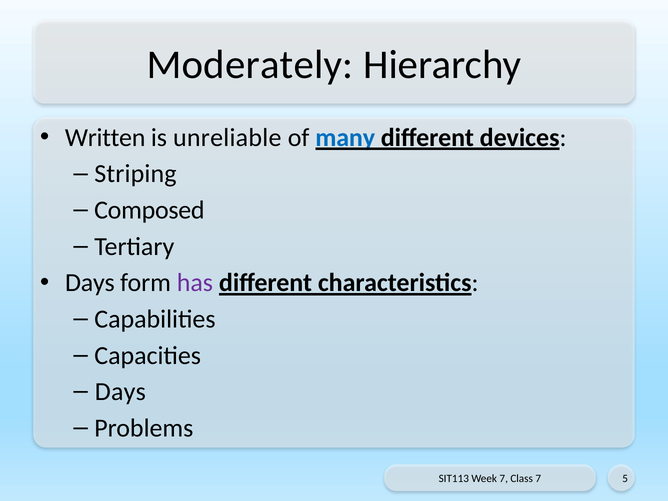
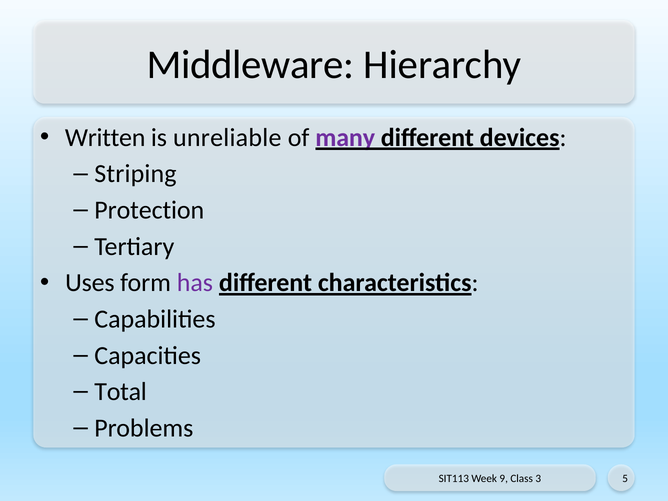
Moderately: Moderately -> Middleware (250, 65)
many colour: blue -> purple (345, 138)
Composed: Composed -> Protection (149, 210)
Days: Days -> Uses (90, 283)
Days: Days -> Total (121, 392)
Week 7: 7 -> 9 (504, 478)
Class 7: 7 -> 3 (538, 478)
